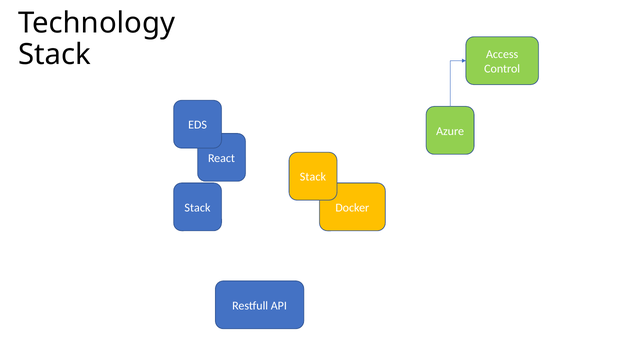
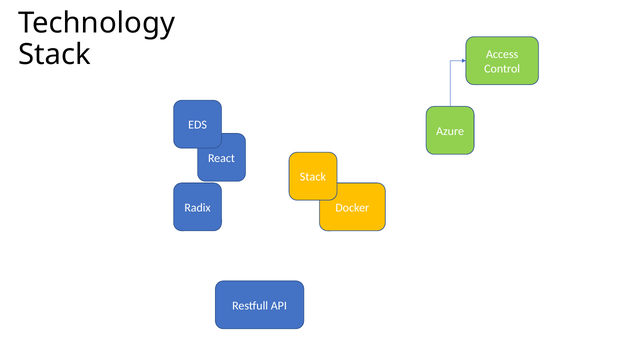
Stack: Stack -> Radix (198, 208)
